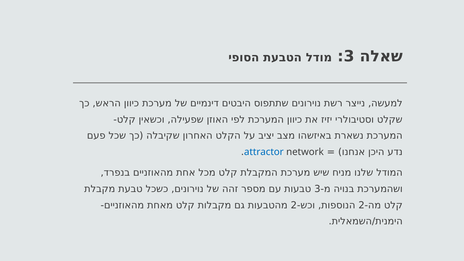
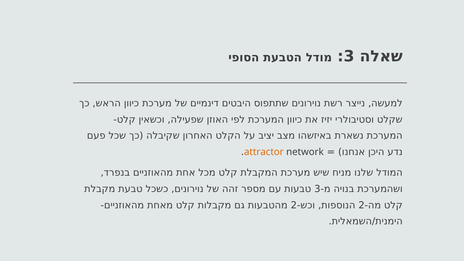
attractor colour: blue -> orange (264, 152)
